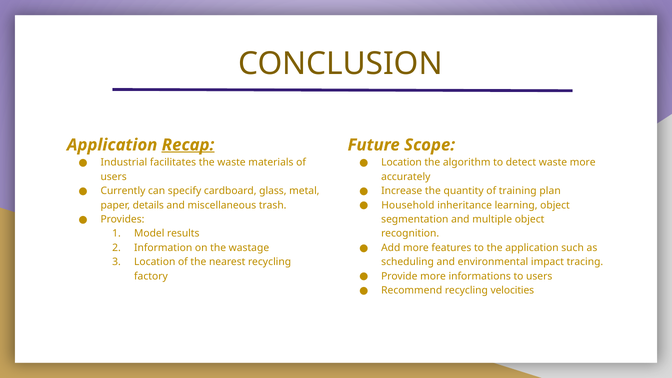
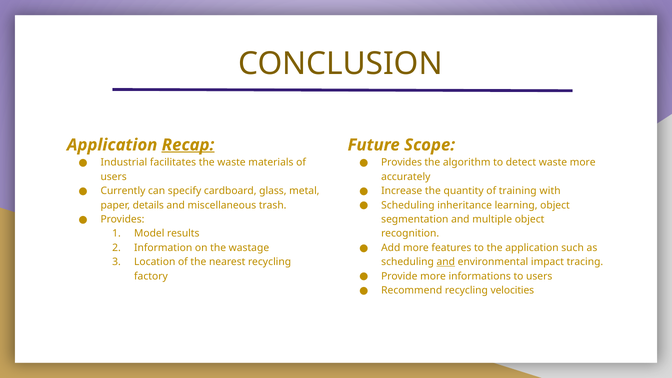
Location: Location -> Provides (402, 163)
plan: plan -> with (550, 191)
Household: Household -> Scheduling (408, 205)
and underline: none -> present (446, 262)
